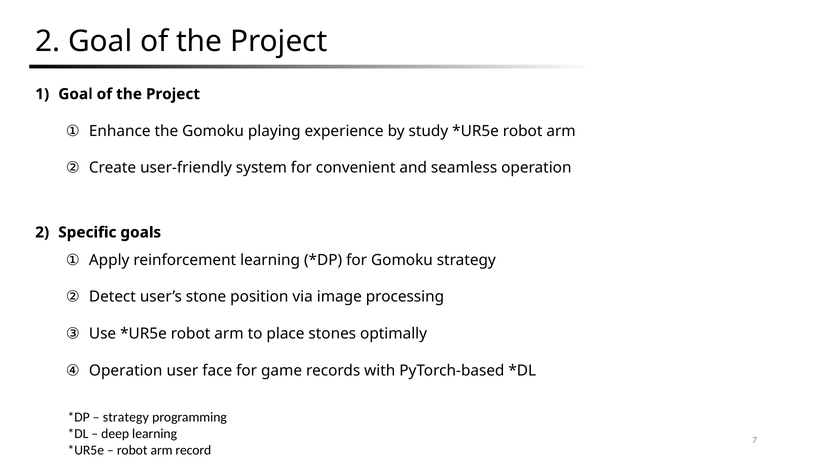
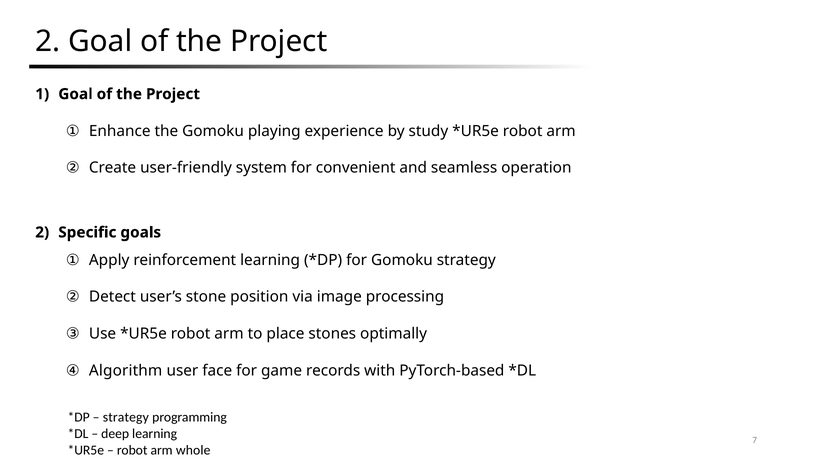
Operation: Operation -> Algorithm (126, 370)
record: record -> whole (193, 450)
